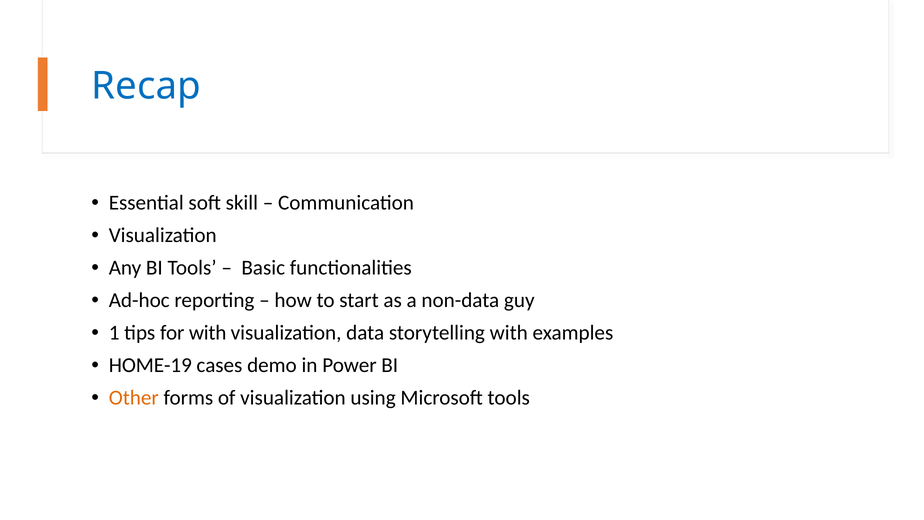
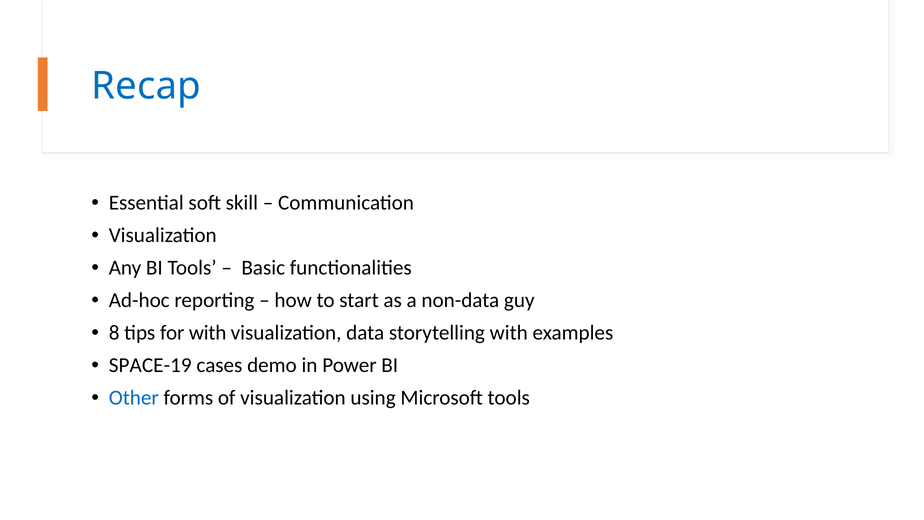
1: 1 -> 8 (114, 333)
HOME-19: HOME-19 -> SPACE-19 (150, 365)
Other colour: orange -> blue (134, 398)
